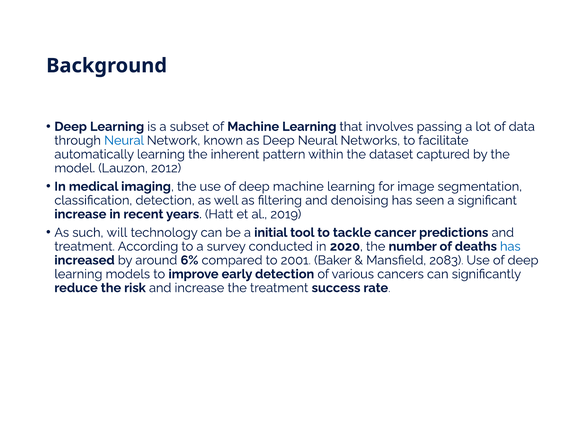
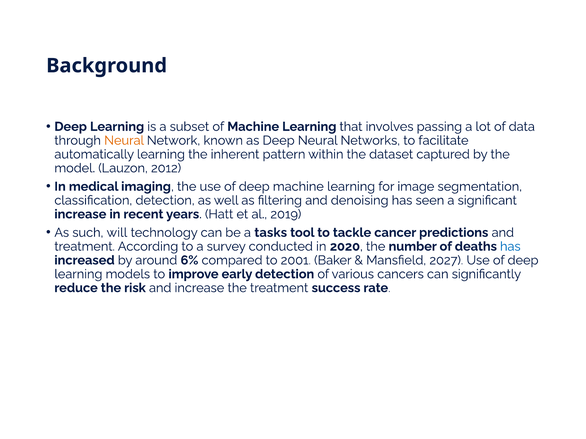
Neural colour: blue -> orange (124, 141)
initial: initial -> tasks (271, 233)
2083: 2083 -> 2027 (446, 261)
